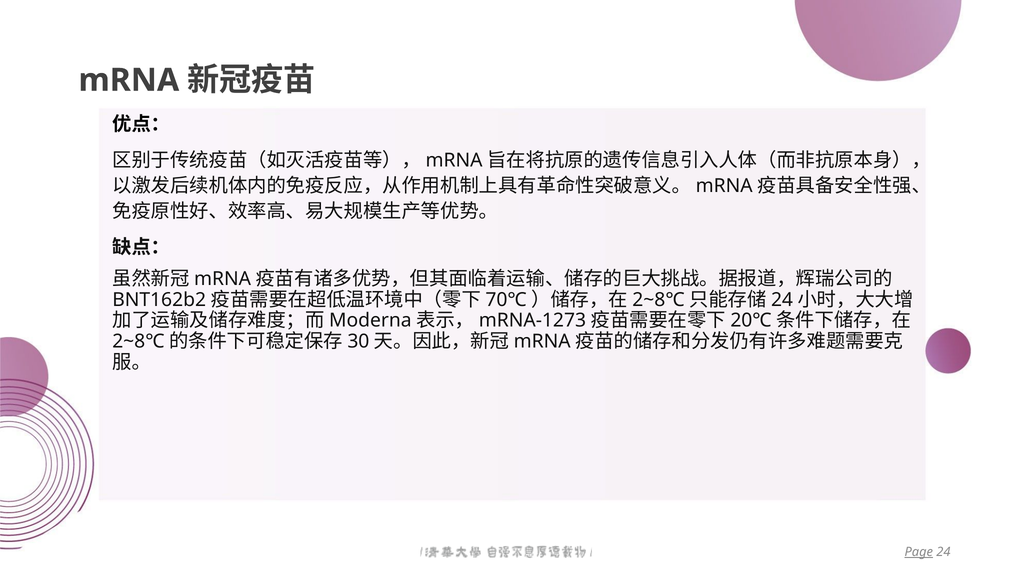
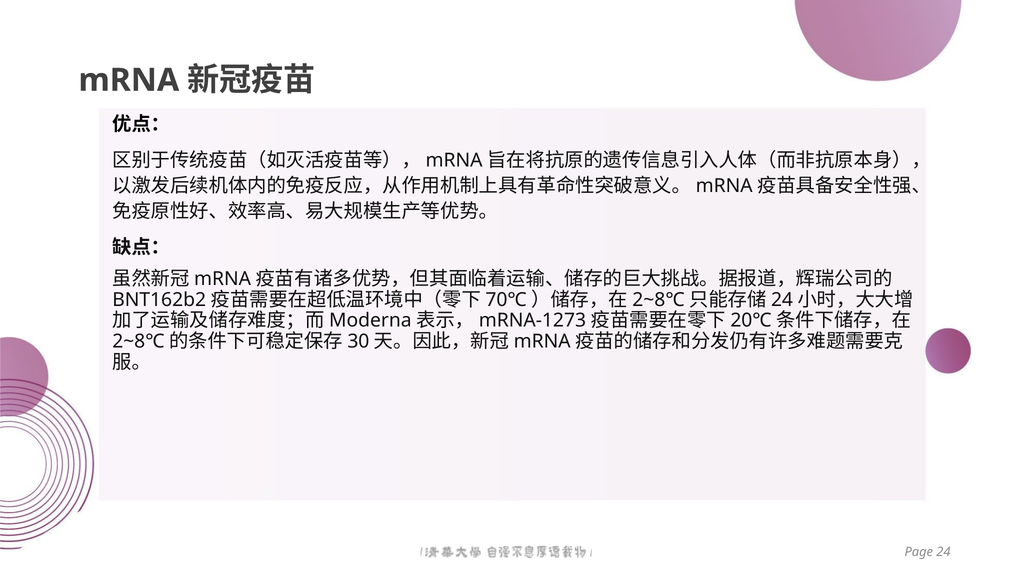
Page underline: present -> none (919, 552)
